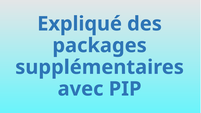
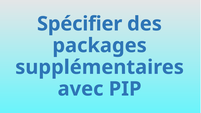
Expliqué: Expliqué -> Spécifier (80, 24)
